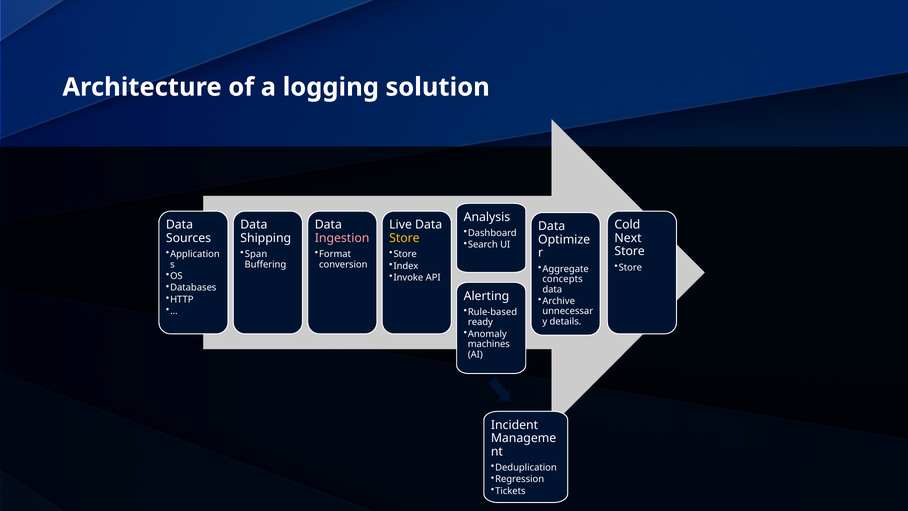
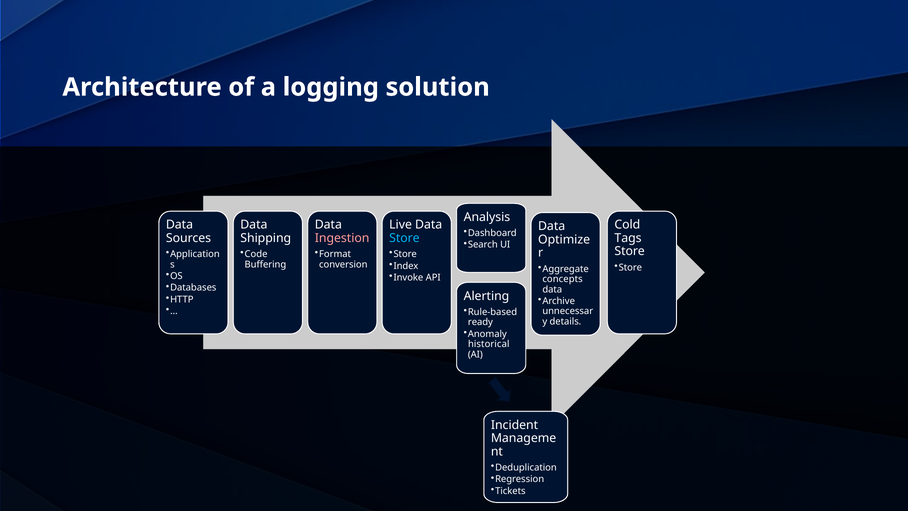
Next: Next -> Tags (628, 238)
Store colour: yellow -> light blue (404, 238)
Span: Span -> Code (256, 254)
machines: machines -> historical (489, 344)
